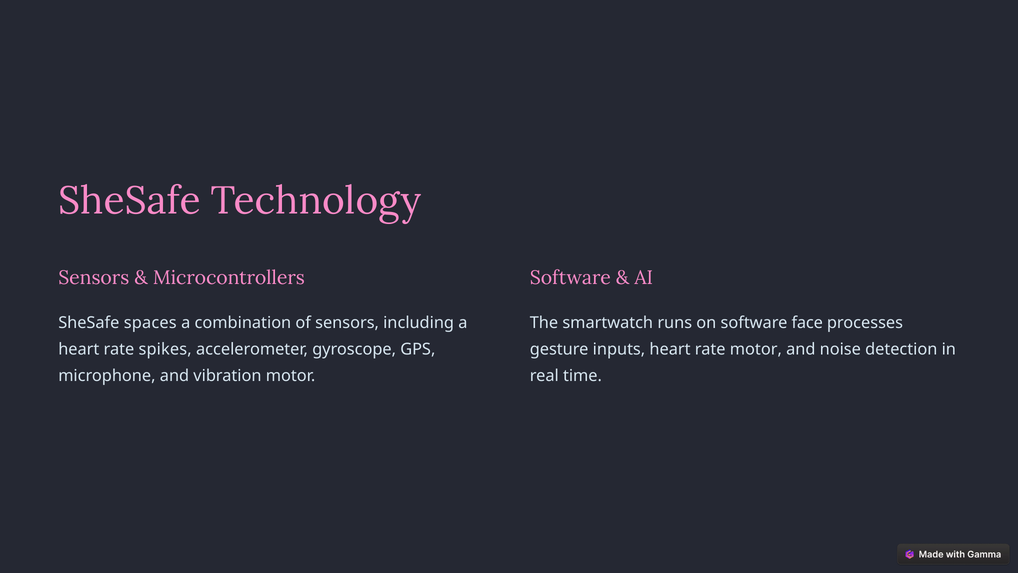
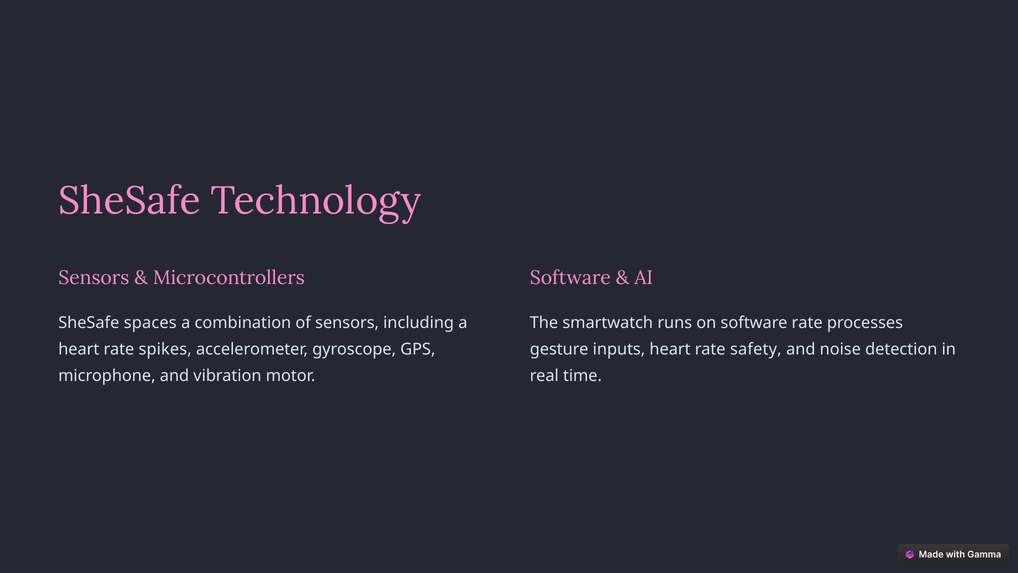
software face: face -> rate (807, 323)
rate motor: motor -> safety (756, 349)
